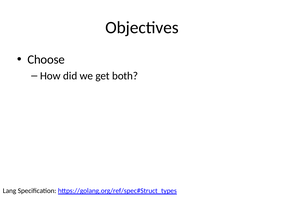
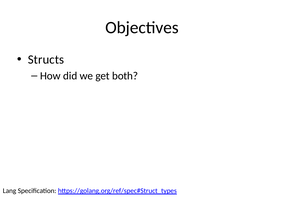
Choose: Choose -> Structs (46, 60)
